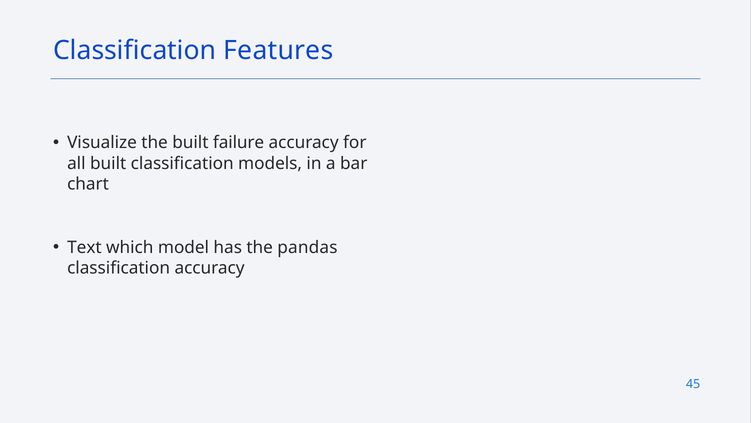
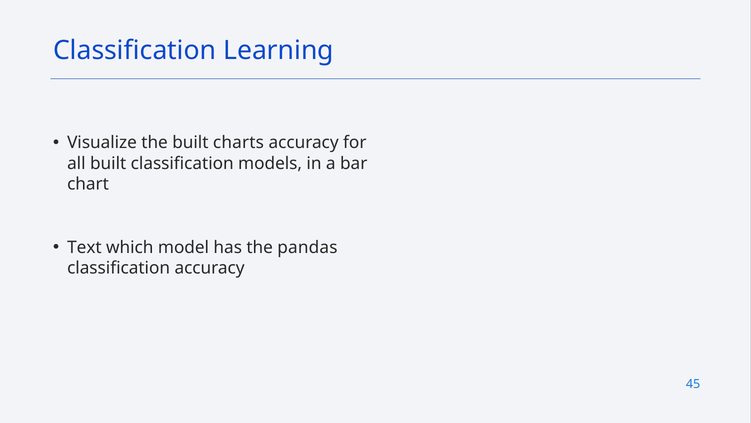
Features: Features -> Learning (279, 50)
failure: failure -> charts (238, 143)
